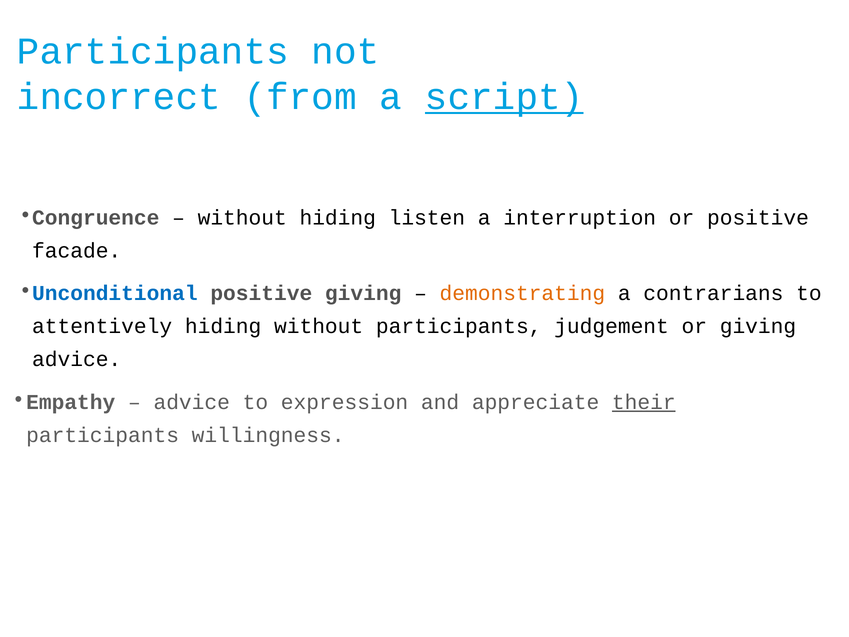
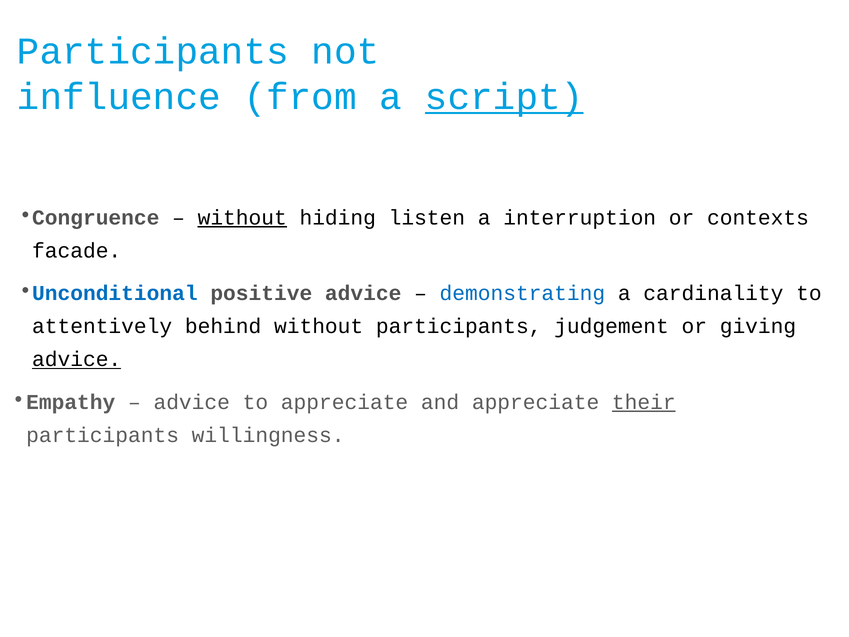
incorrect: incorrect -> influence (119, 97)
without underline: none -> present (242, 218)
or positive: positive -> contexts (758, 218)
positive giving: giving -> advice (363, 293)
demonstrating colour: orange -> blue (522, 293)
contrarians: contrarians -> cardinality (713, 293)
attentively hiding: hiding -> behind (223, 326)
advice underline: none -> present (77, 359)
to expression: expression -> appreciate (345, 402)
